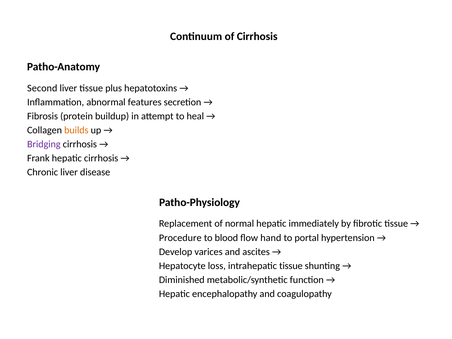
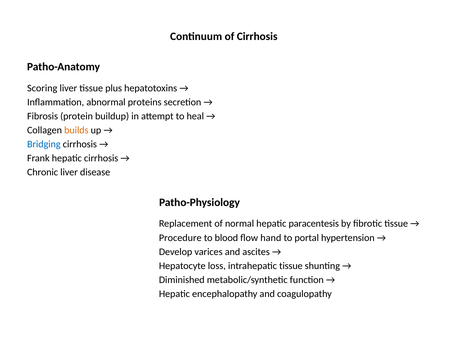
Second: Second -> Scoring (42, 88)
features: features -> proteins (145, 102)
Bridging colour: purple -> blue (44, 144)
immediately: immediately -> paracentesis (314, 224)
